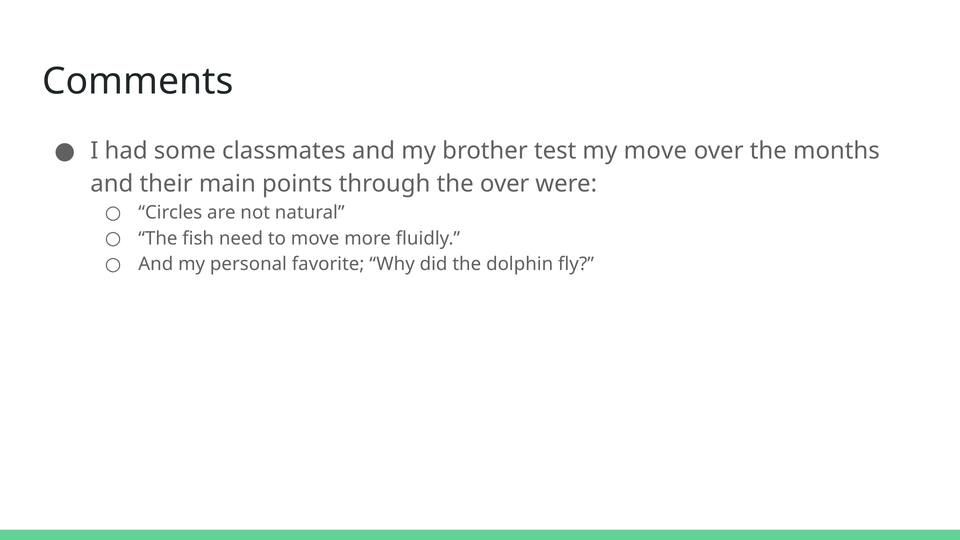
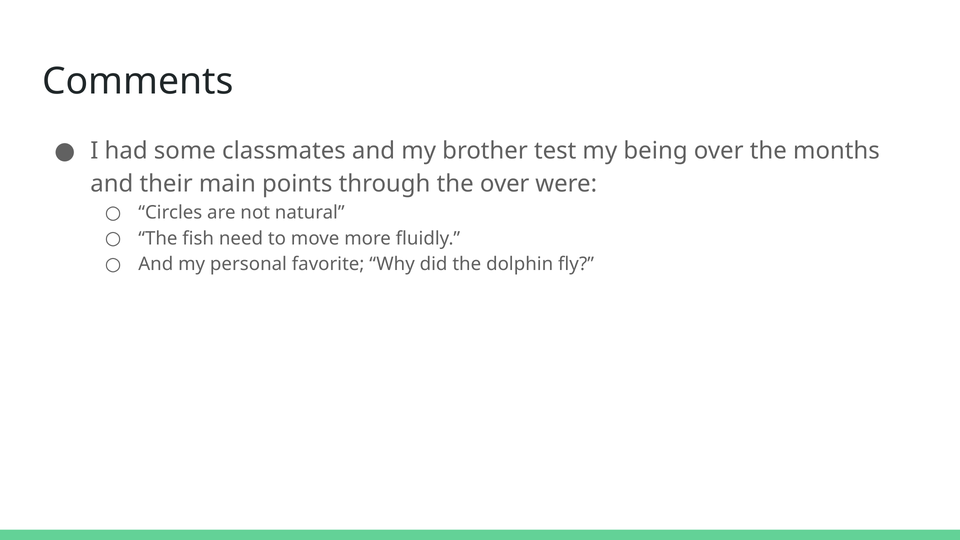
my move: move -> being (656, 151)
